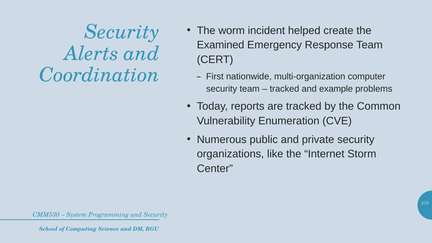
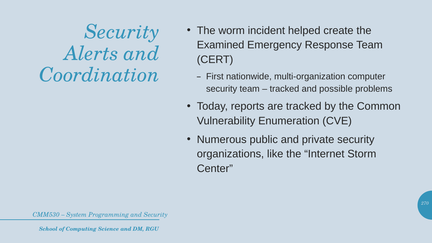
example: example -> possible (336, 89)
